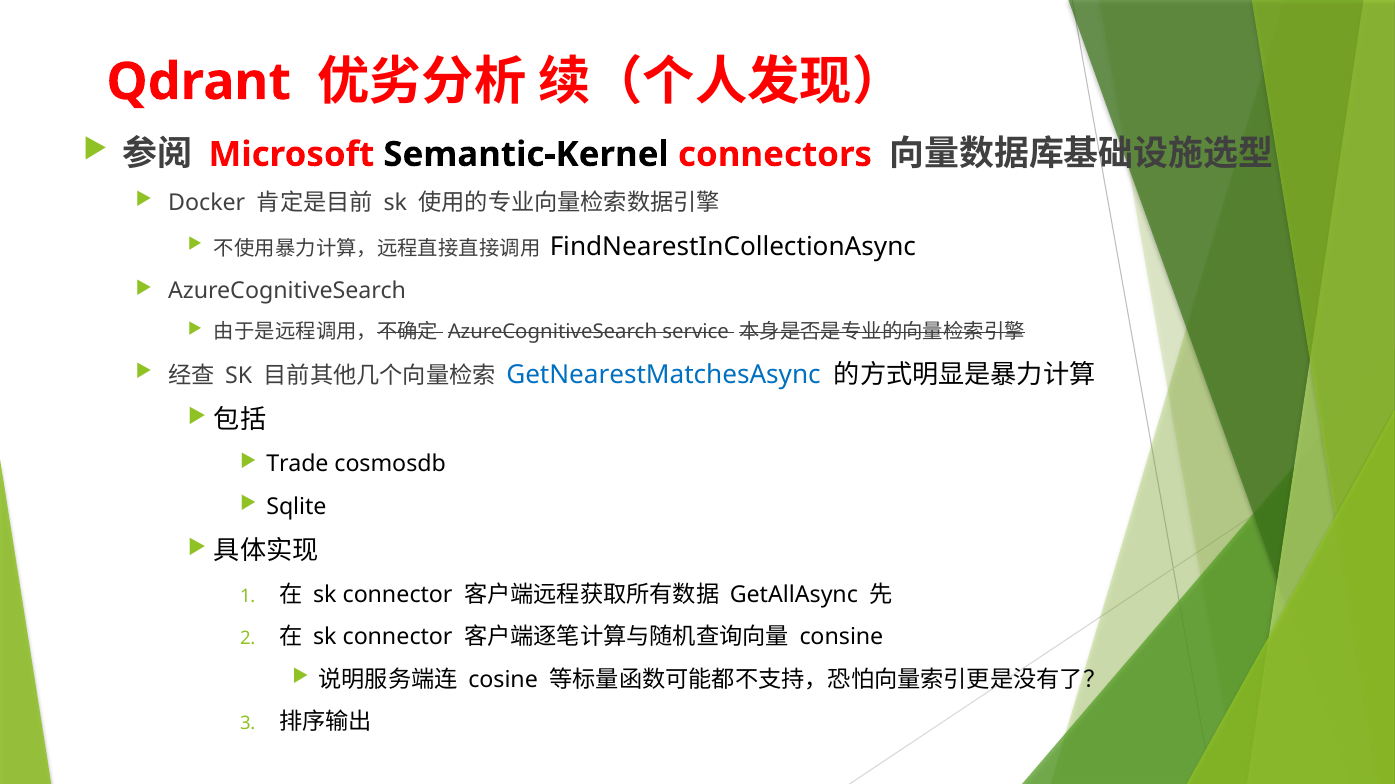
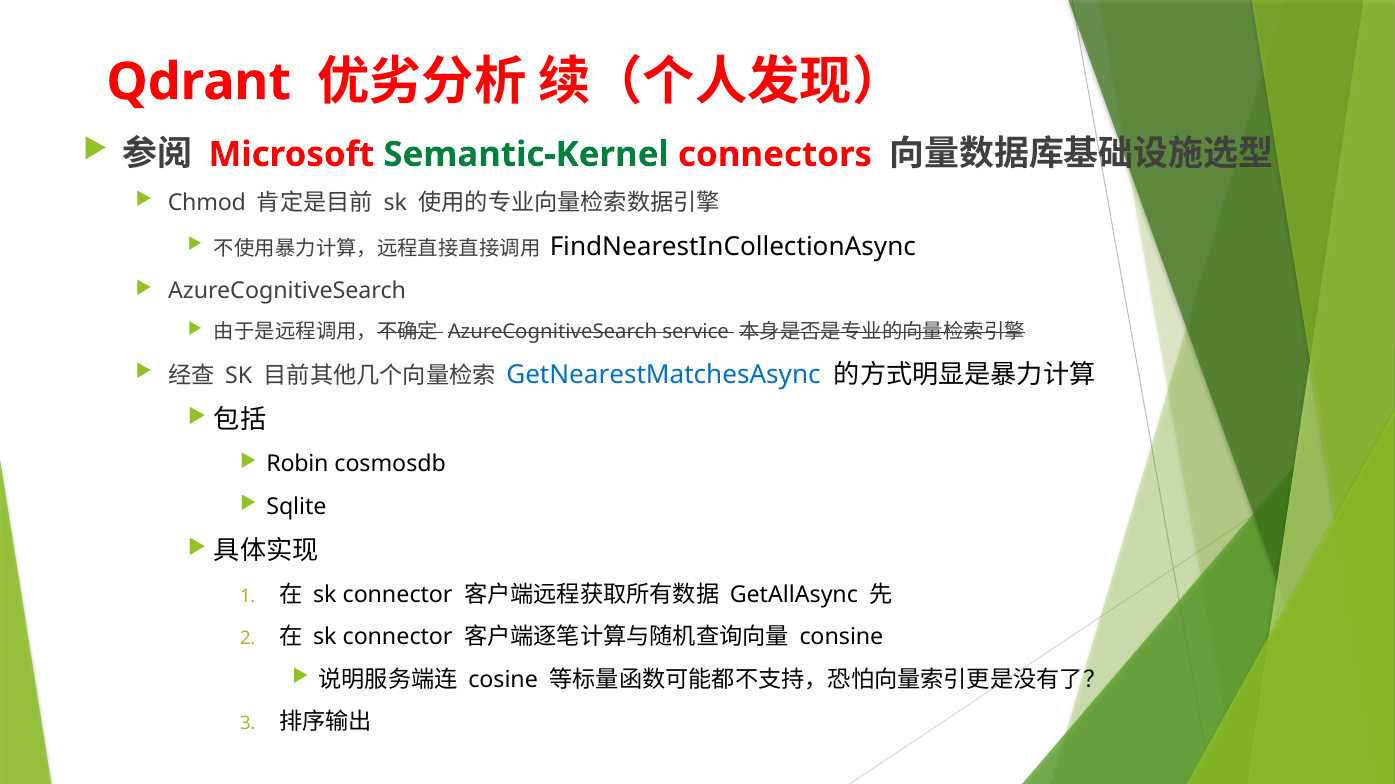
Semantic-Kernel colour: black -> green (526, 155)
Docker: Docker -> Chmod (207, 203)
Trade: Trade -> Robin (297, 465)
